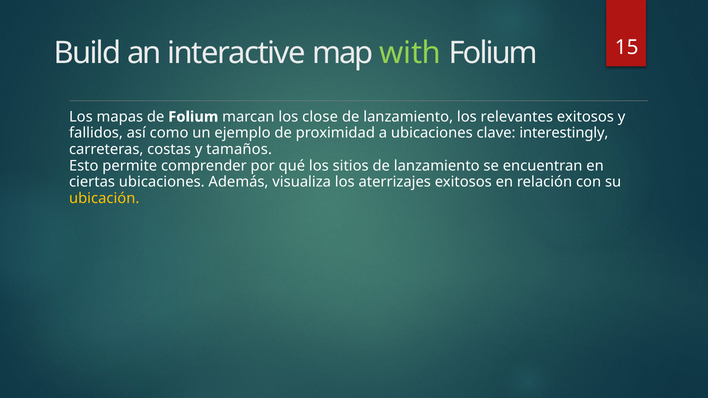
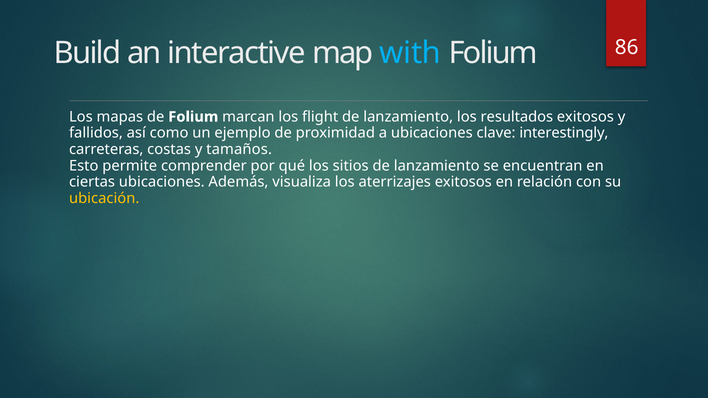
with colour: light green -> light blue (410, 53)
15: 15 -> 86 (627, 47)
close: close -> flight (320, 117)
relevantes: relevantes -> resultados (517, 117)
